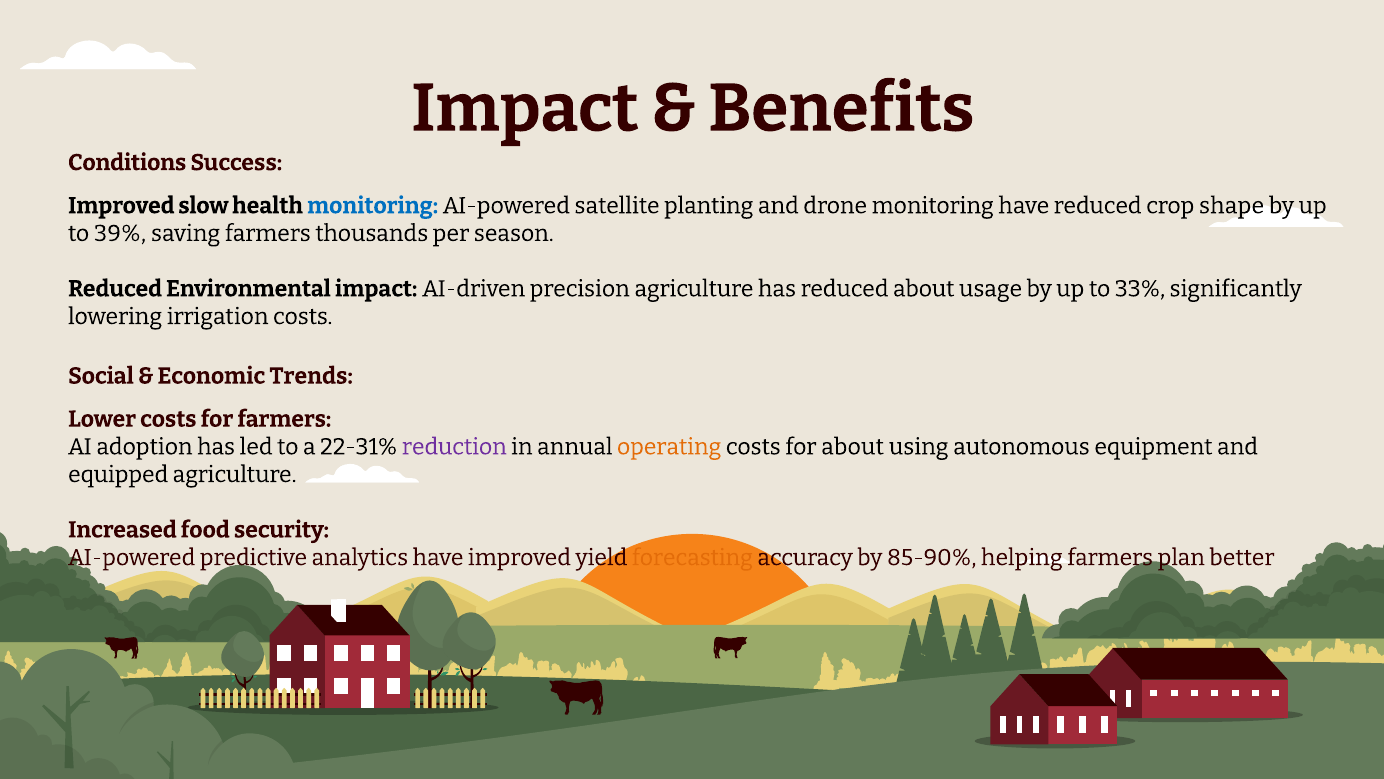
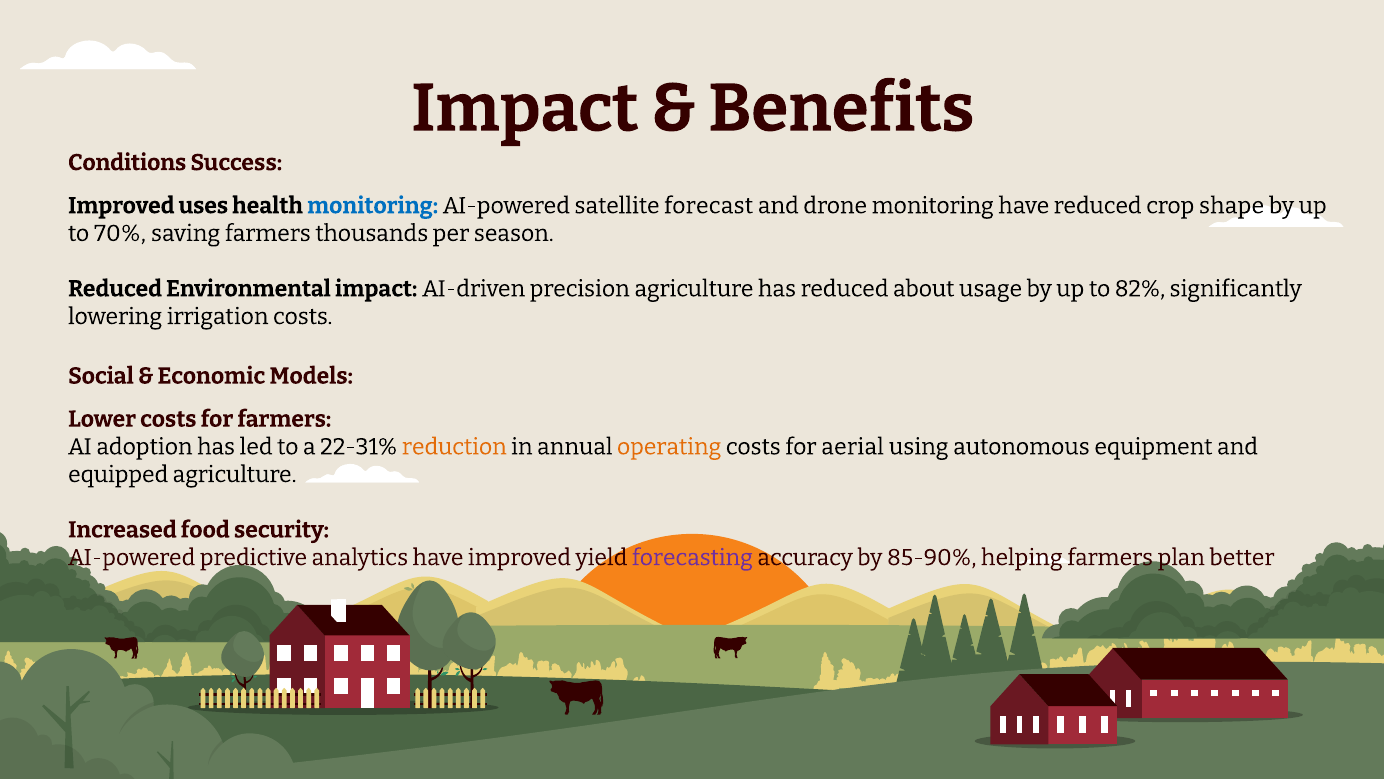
slow: slow -> uses (203, 206)
planting: planting -> forecast (709, 206)
39%: 39% -> 70% (120, 233)
33%: 33% -> 82% (1140, 289)
Trends: Trends -> Models (311, 376)
reduction colour: purple -> orange (454, 446)
for about: about -> aerial (853, 446)
forecasting colour: orange -> purple (692, 557)
